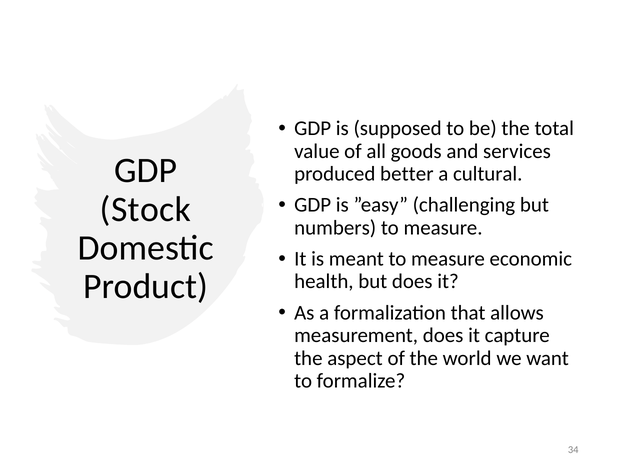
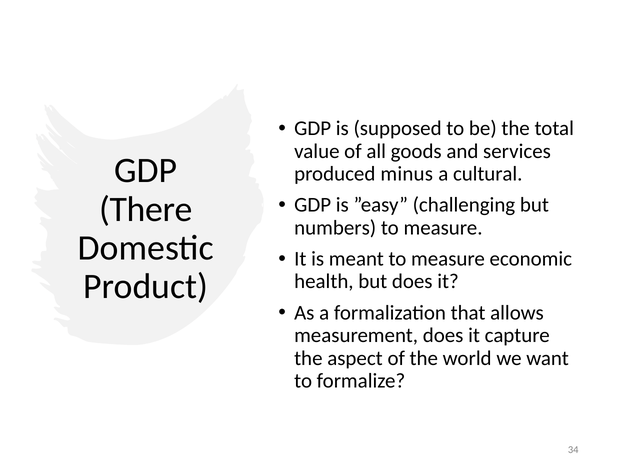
better: better -> minus (407, 174)
Stock: Stock -> There (146, 209)
